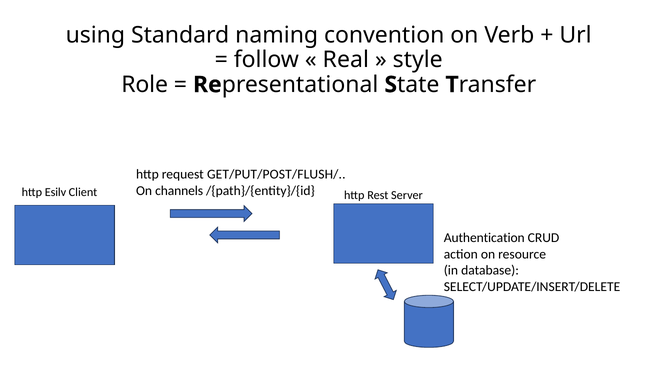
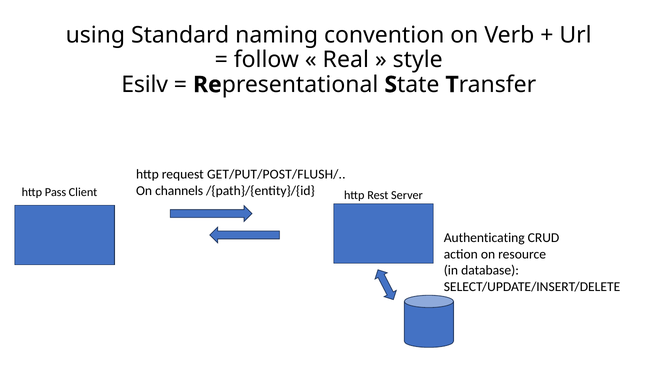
Role: Role -> Esilv (145, 85)
Esilv: Esilv -> Pass (55, 193)
Authentication: Authentication -> Authenticating (484, 238)
